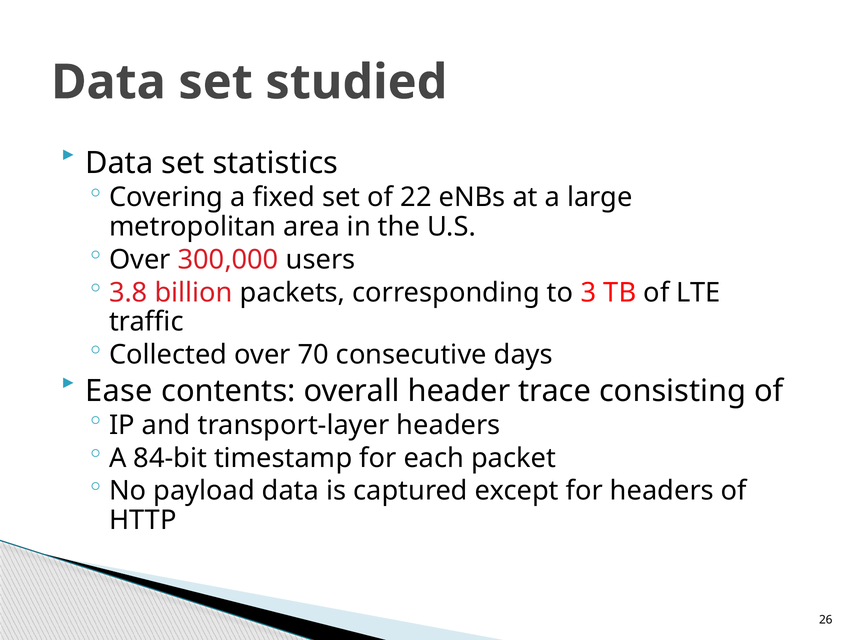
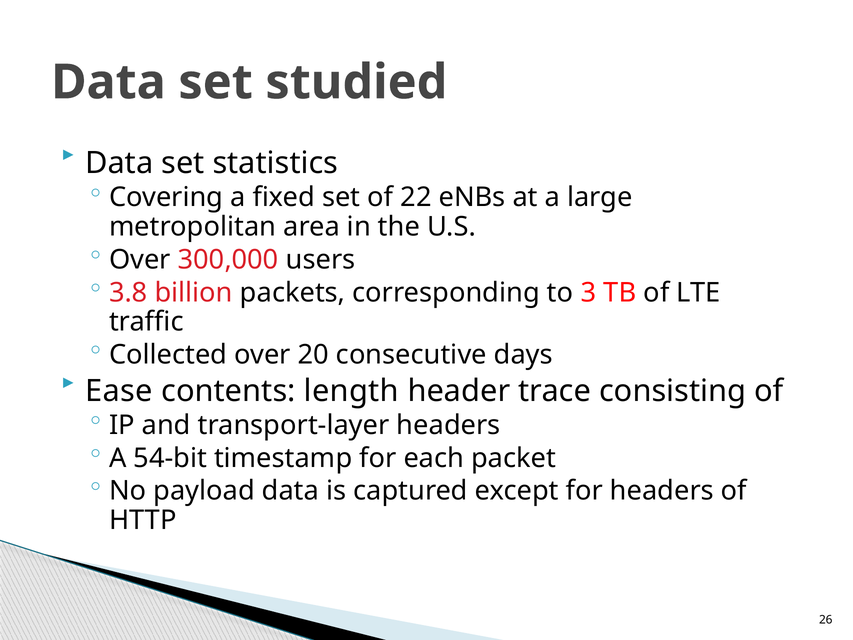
70: 70 -> 20 (313, 355)
overall: overall -> length (351, 391)
84-bit: 84-bit -> 54-bit (170, 458)
